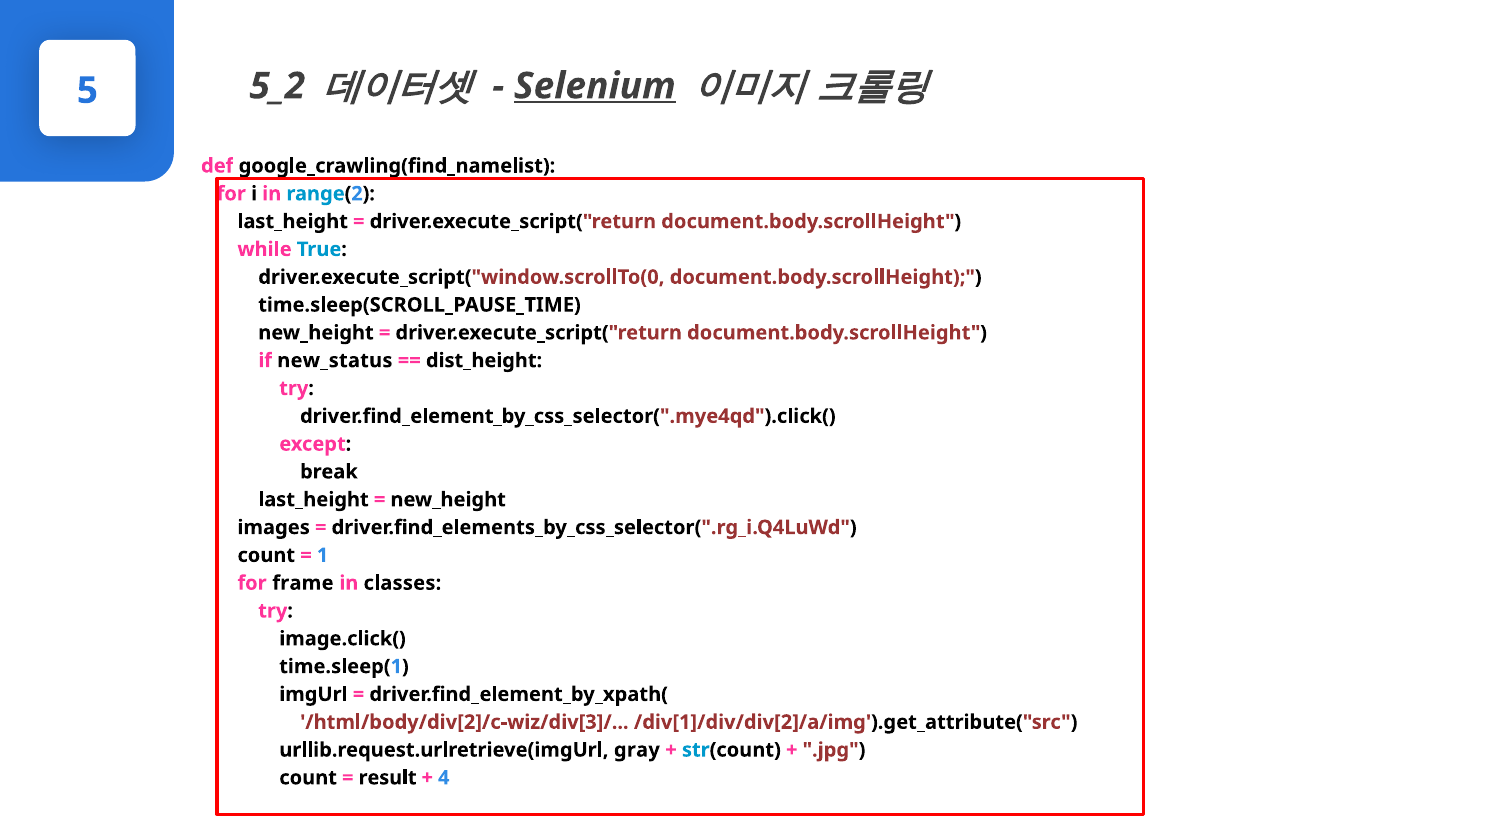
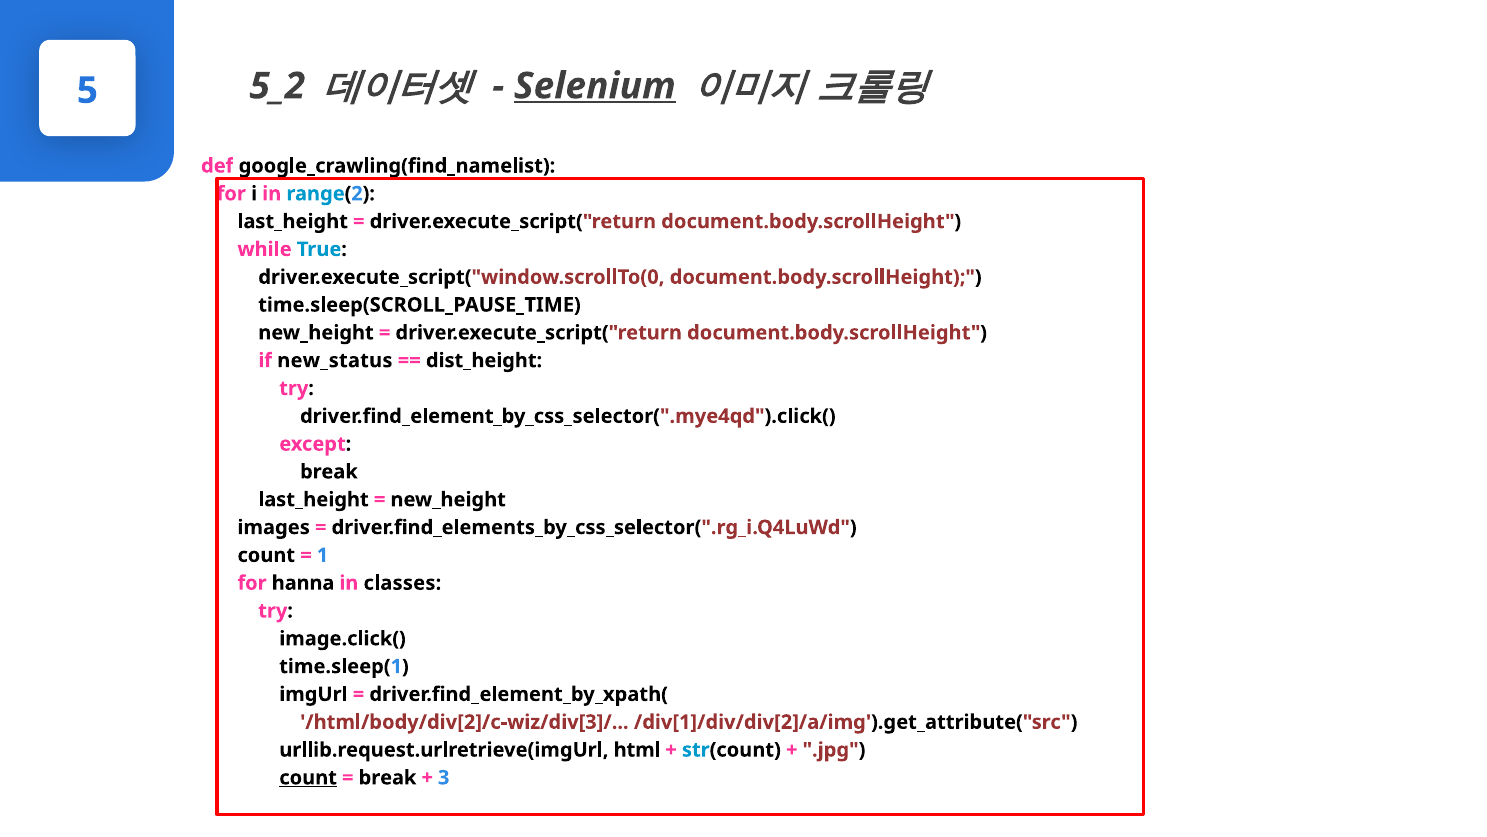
frame: frame -> hanna (303, 583)
gray: gray -> html (637, 749)
count underline: none -> present (308, 777)
result: result -> break (388, 777)
4: 4 -> 3 (444, 777)
